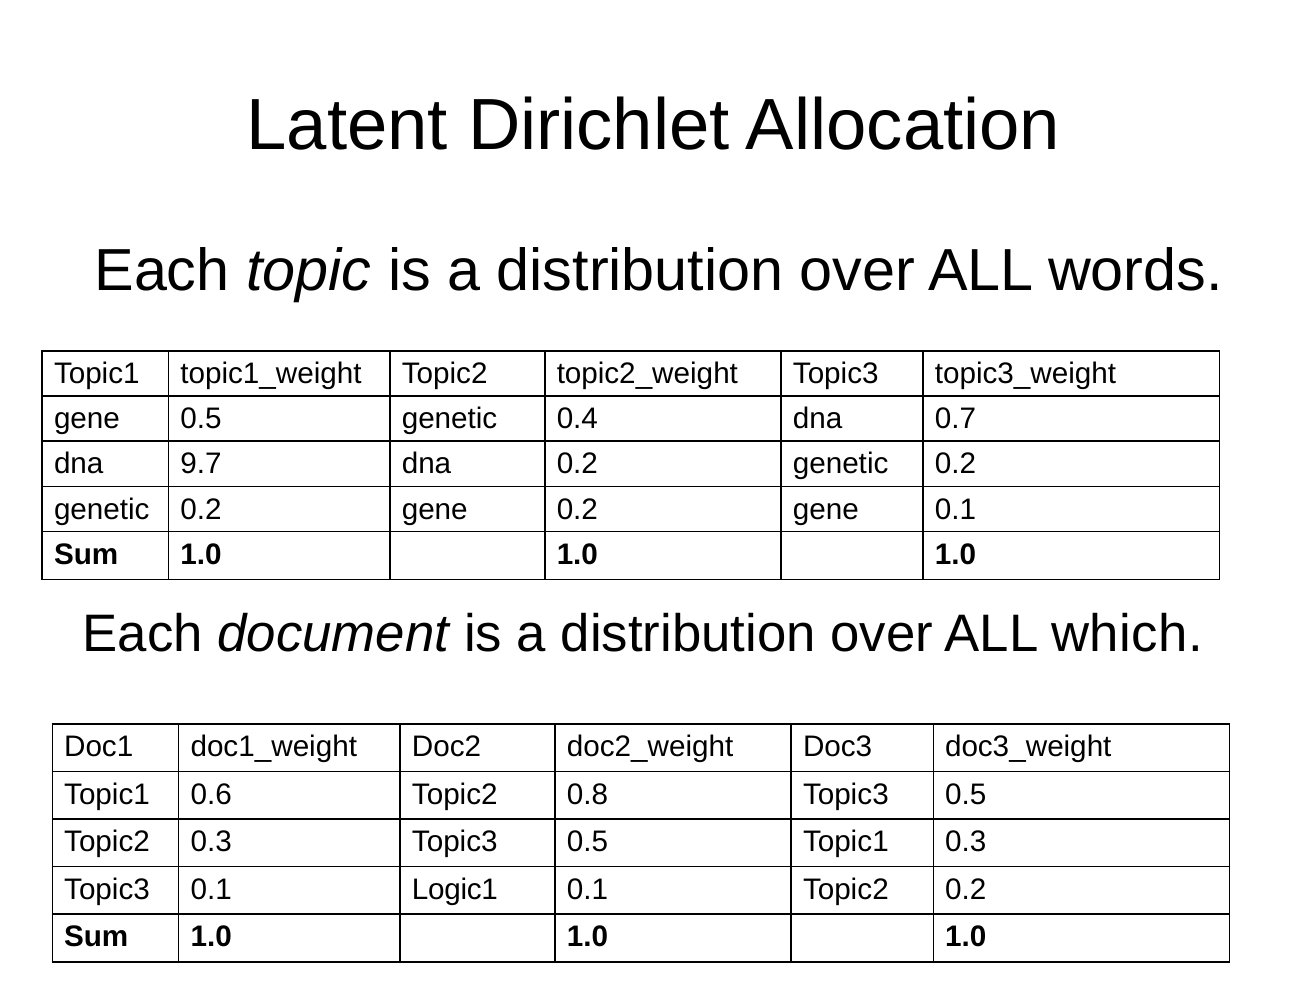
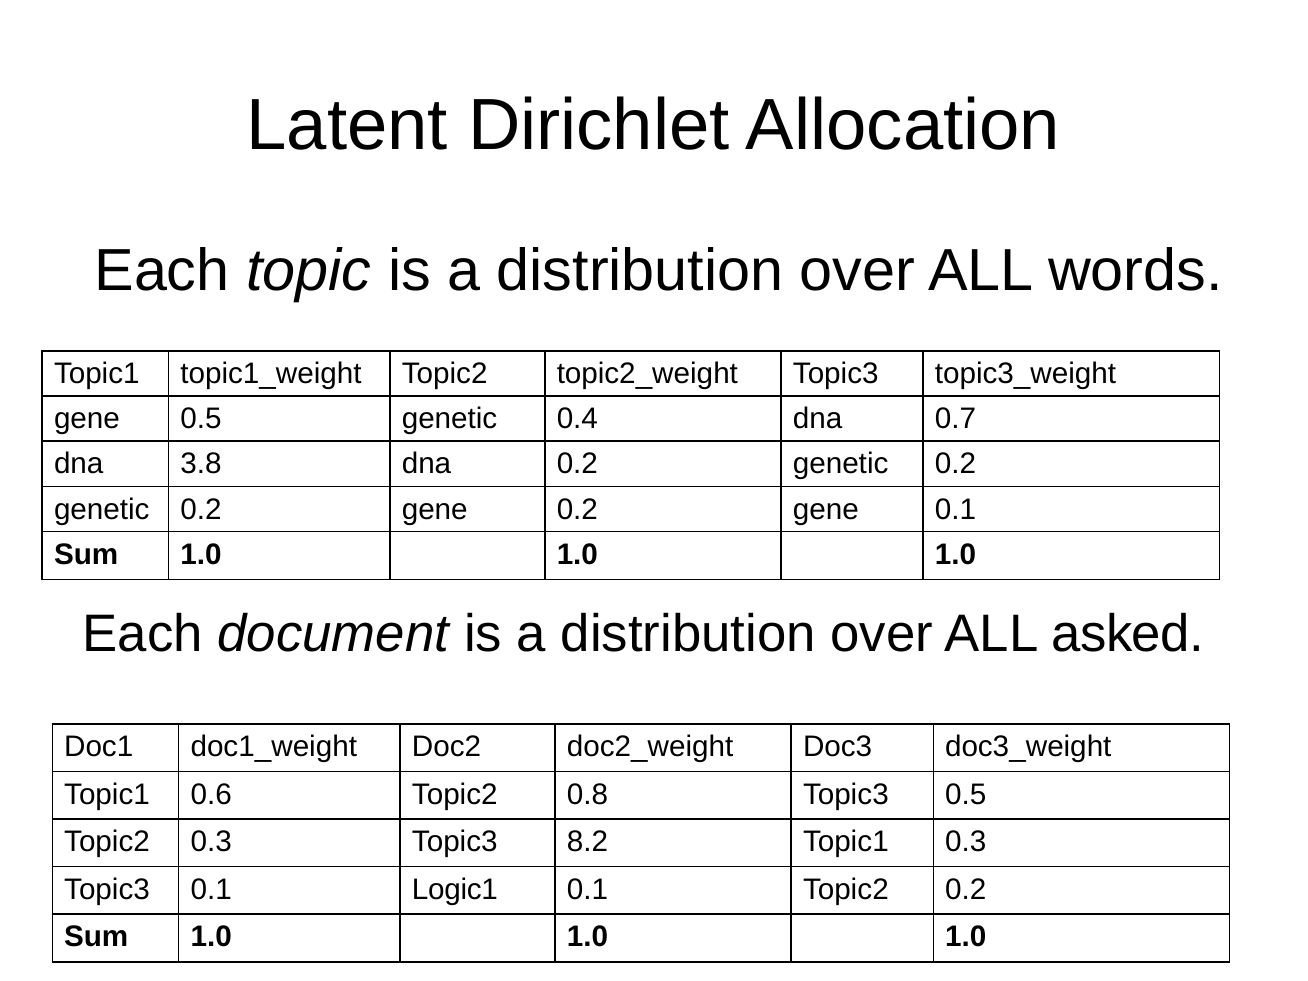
9.7: 9.7 -> 3.8 (201, 464)
which: which -> asked (1128, 634)
0.3 Topic3 0.5: 0.5 -> 8.2 (588, 842)
